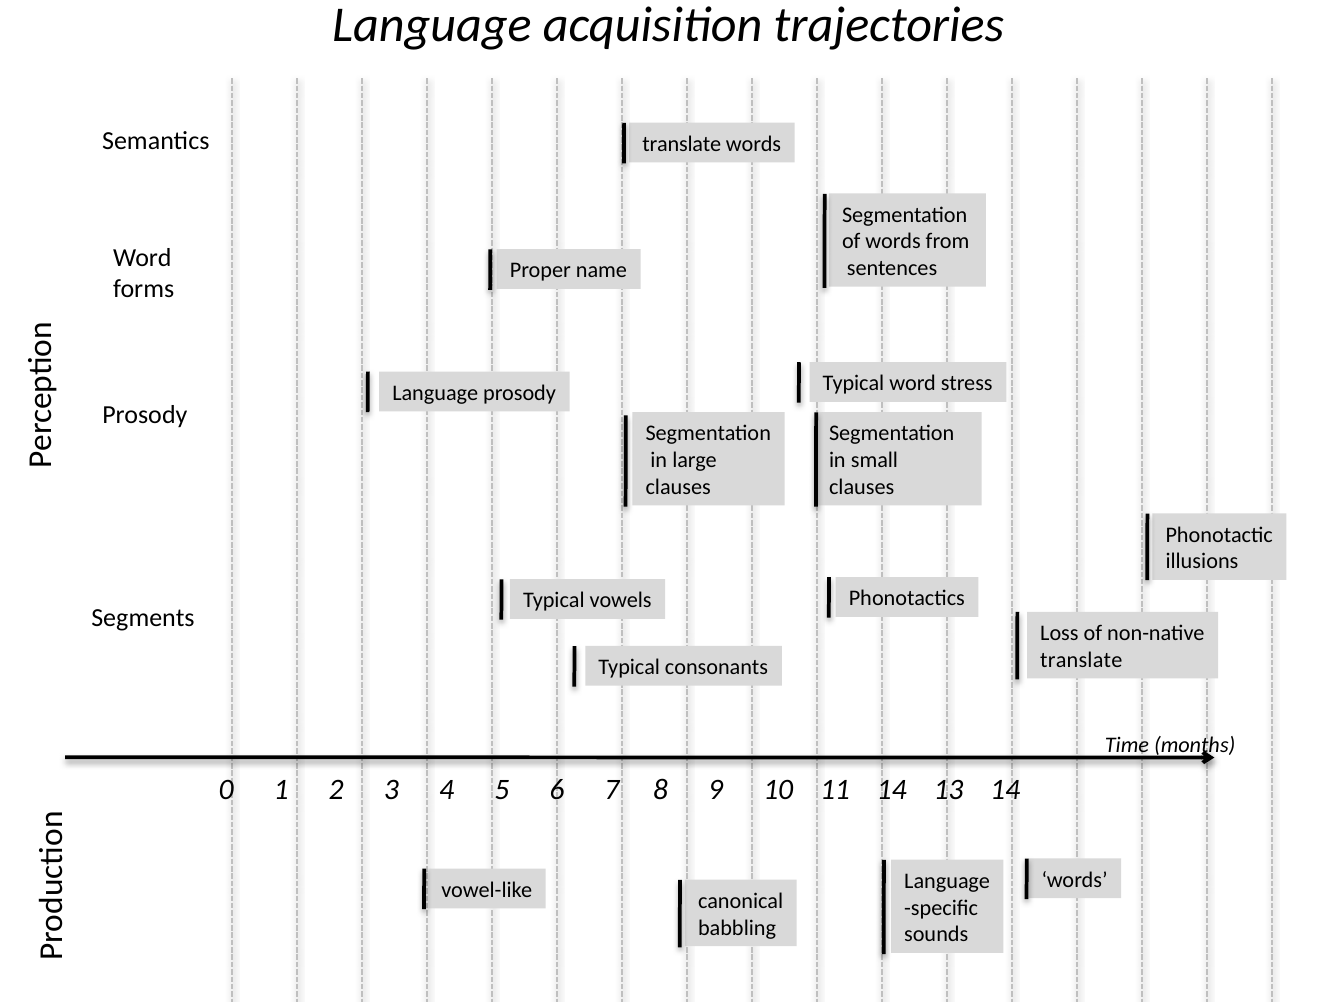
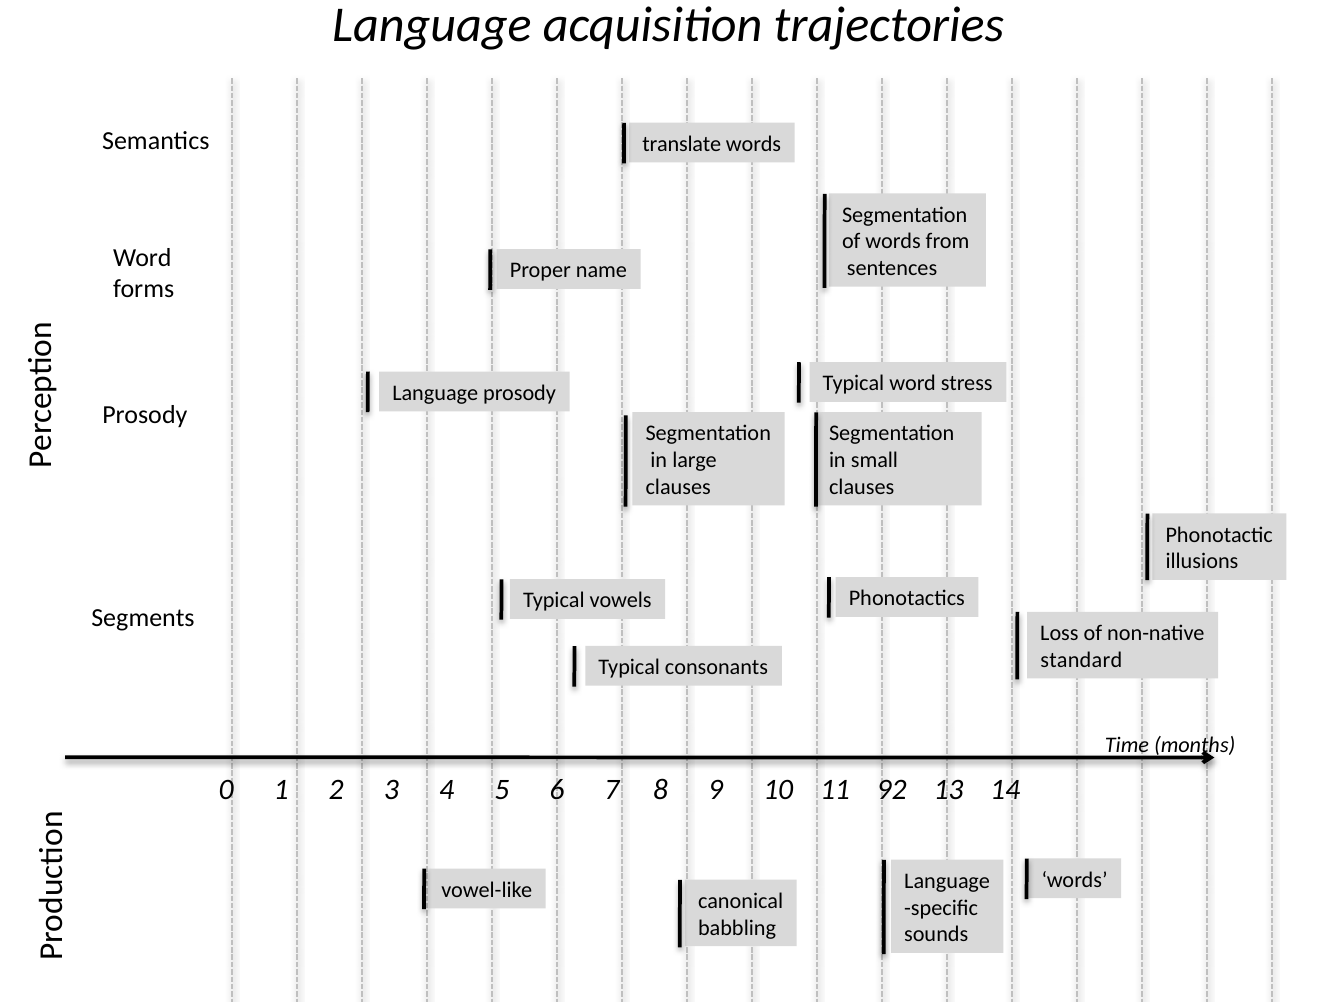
translate: translate -> standard (1081, 661)
11 14: 14 -> 92 (892, 791)
